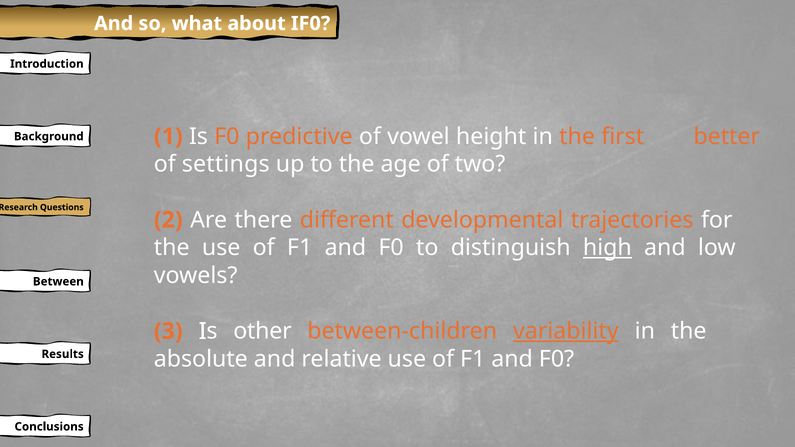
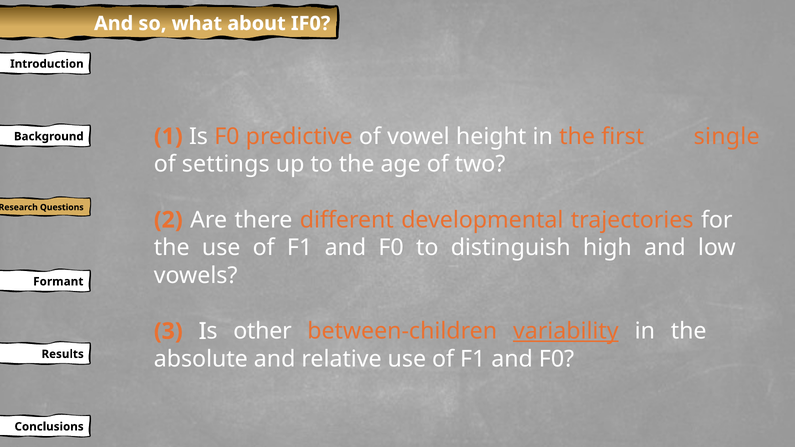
better: better -> single (727, 136)
high underline: present -> none (607, 248)
Between: Between -> Formant (58, 282)
